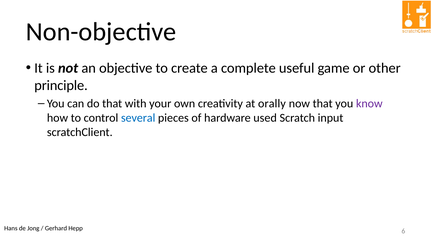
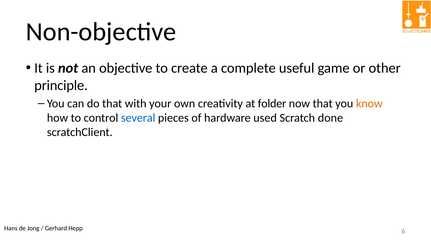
orally: orally -> folder (272, 104)
know colour: purple -> orange (369, 104)
input: input -> done (330, 118)
